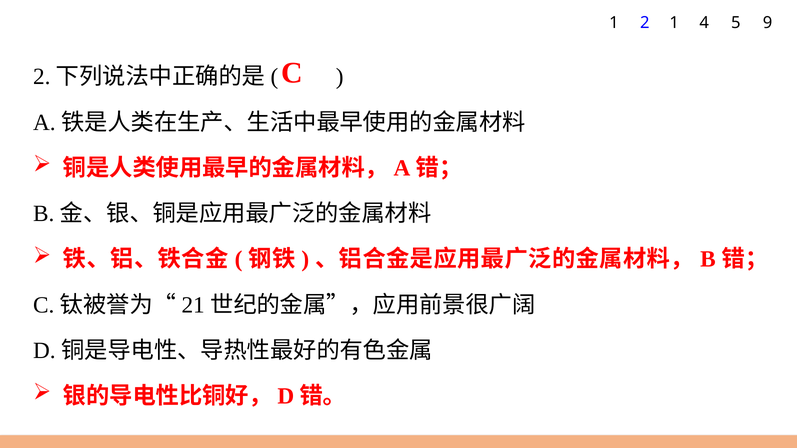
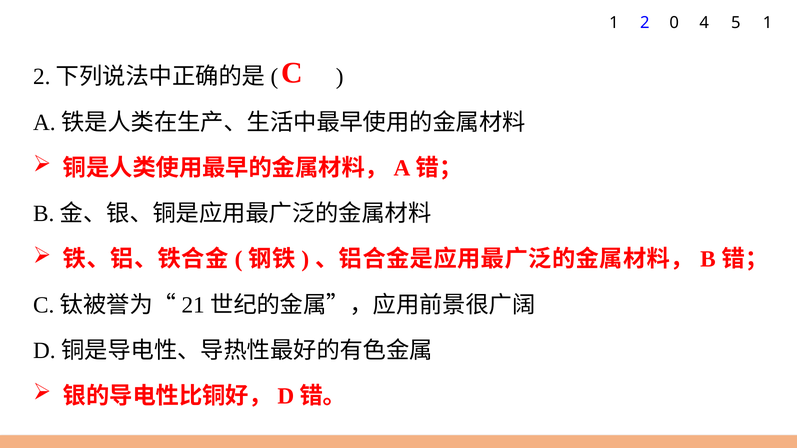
2 1: 1 -> 0 (674, 23)
5 9: 9 -> 1 (768, 23)
